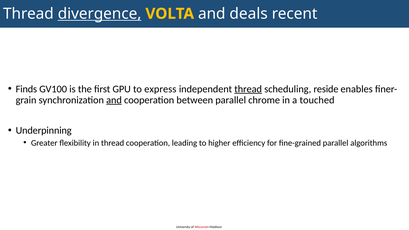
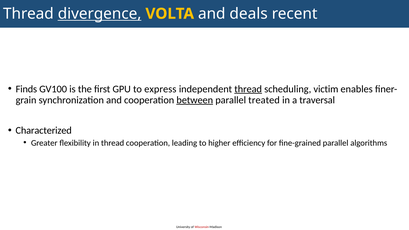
reside: reside -> victim (326, 89)
and underline: present -> none (114, 100)
between underline: none -> present (195, 100)
chrome: chrome -> treated (264, 100)
touched: touched -> traversal (317, 100)
Underpinning: Underpinning -> Characterized (44, 131)
